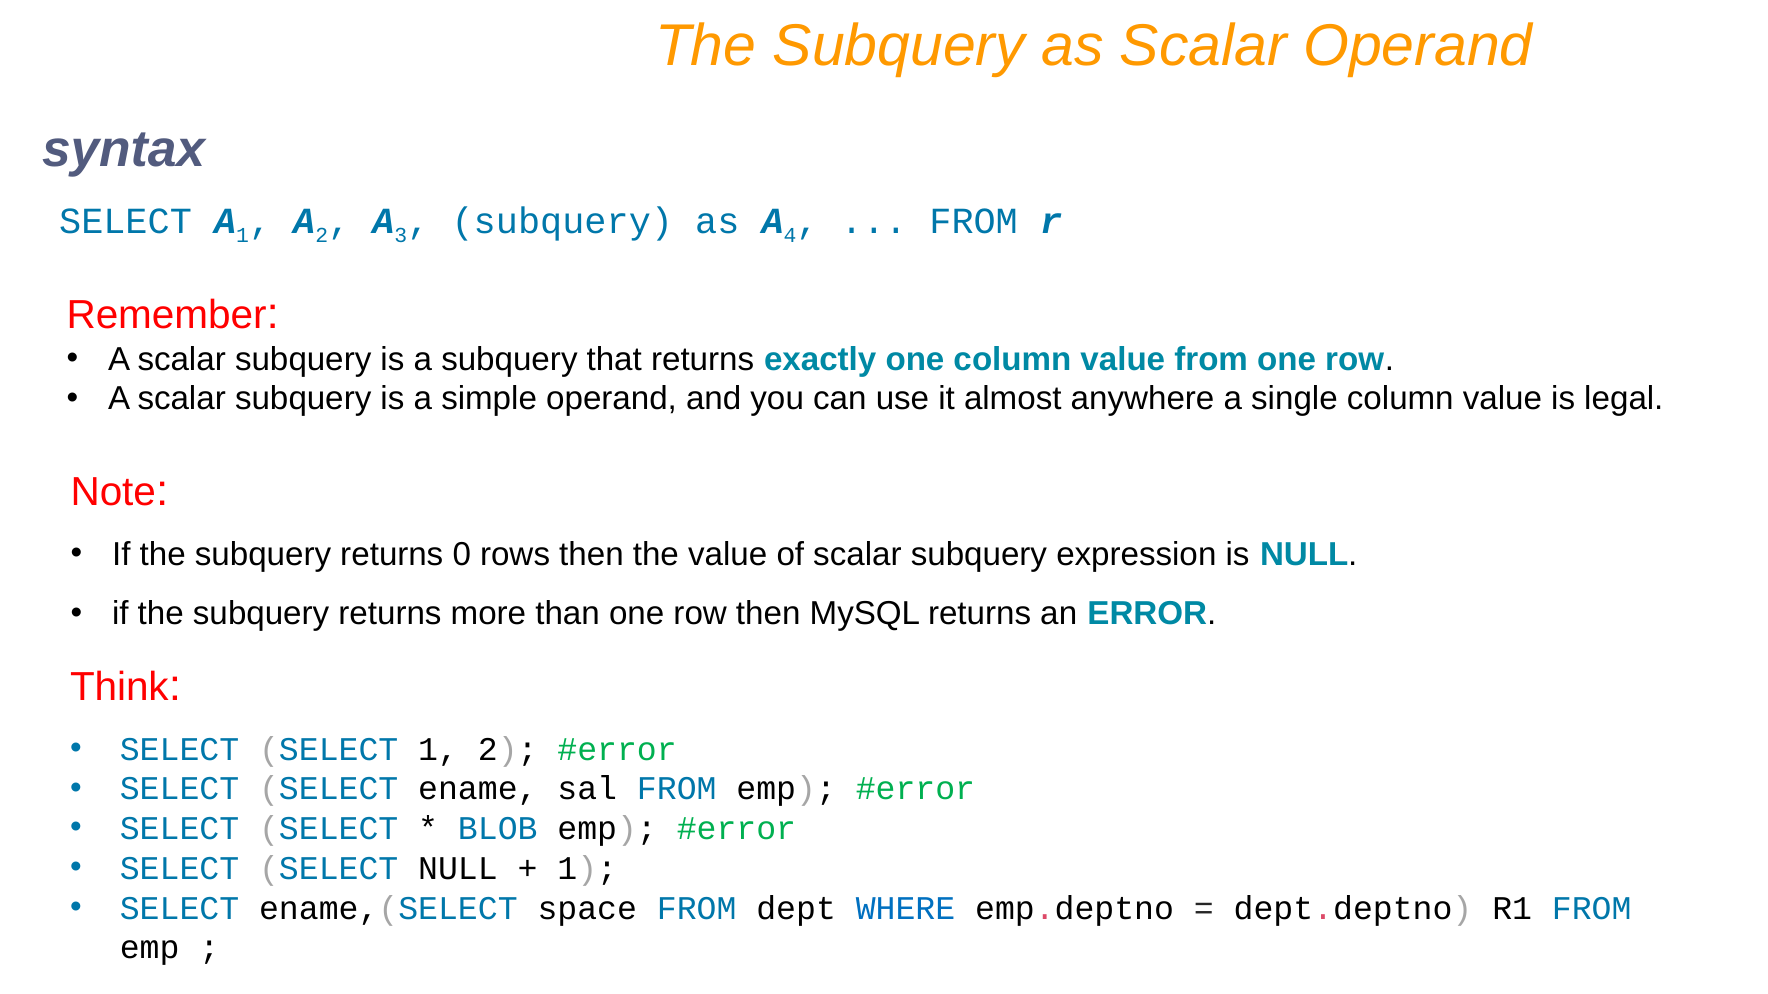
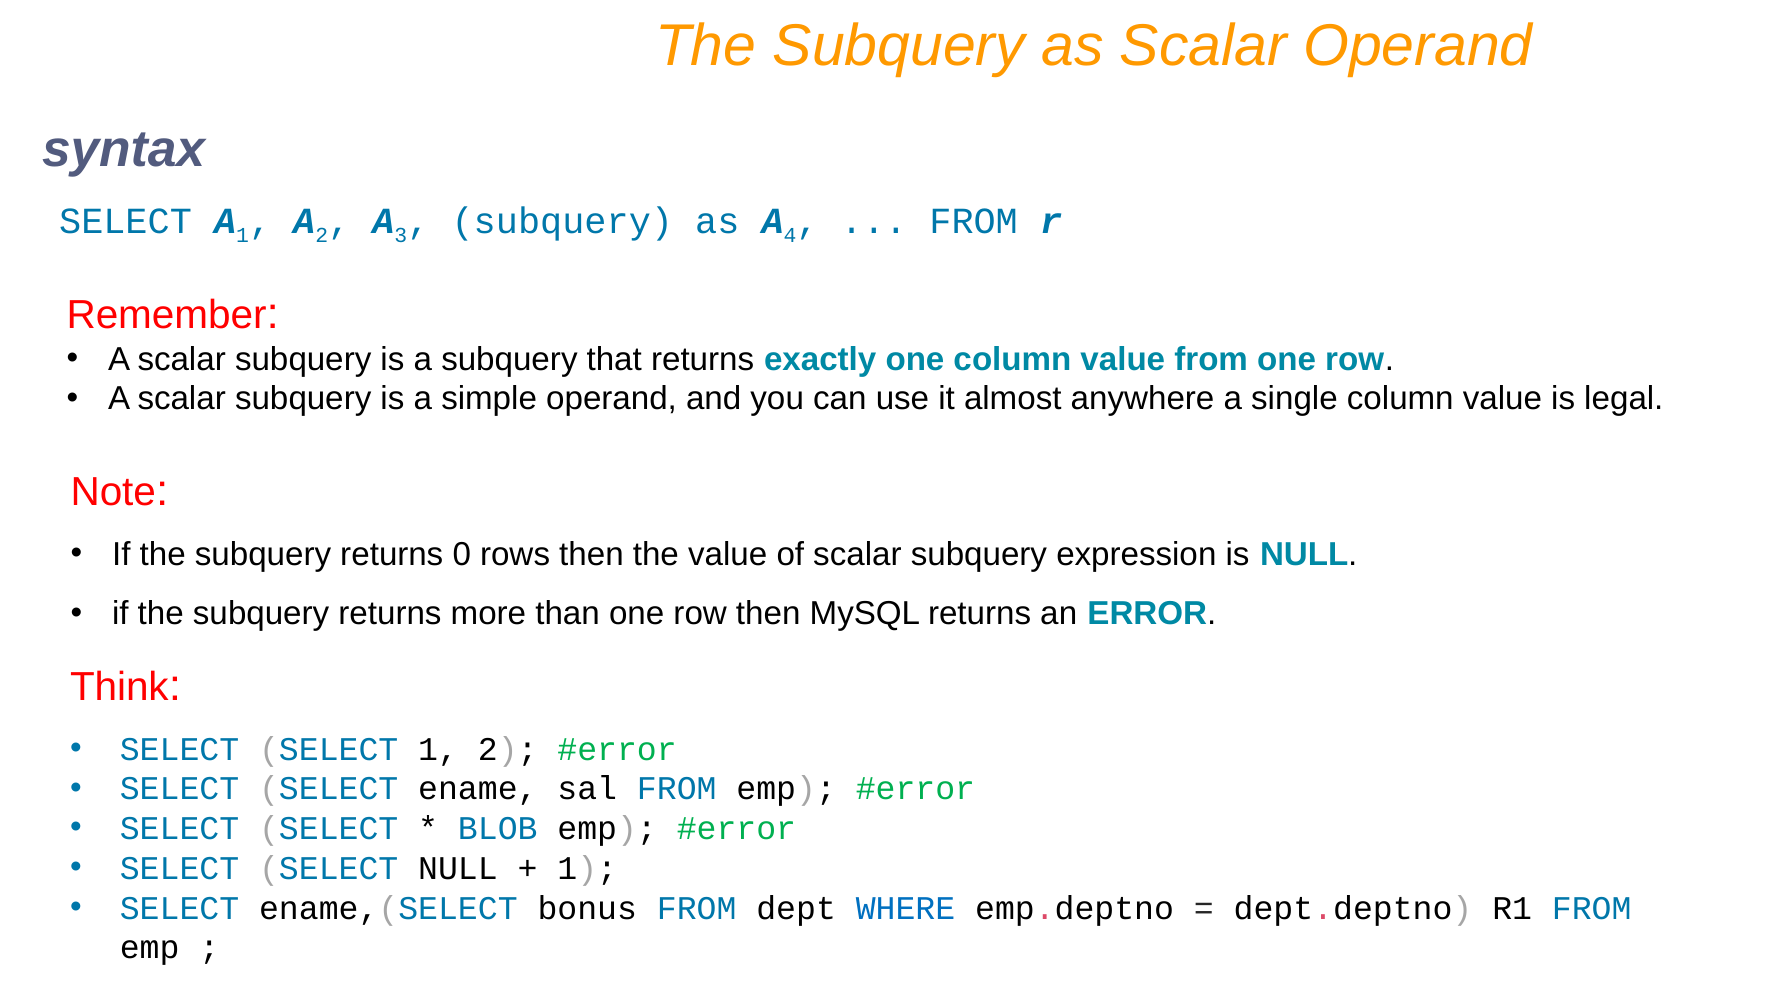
space: space -> bonus (587, 909)
